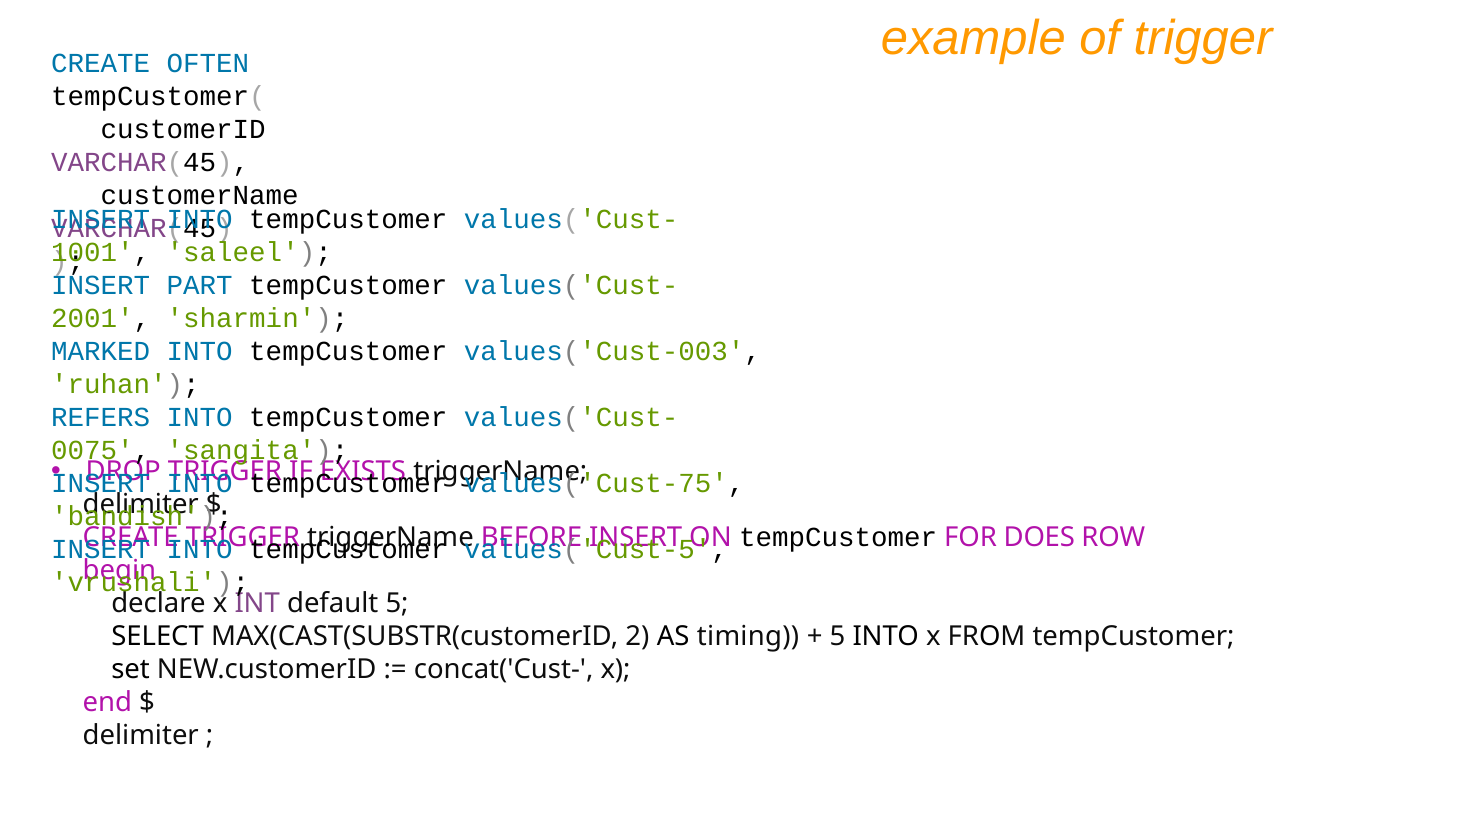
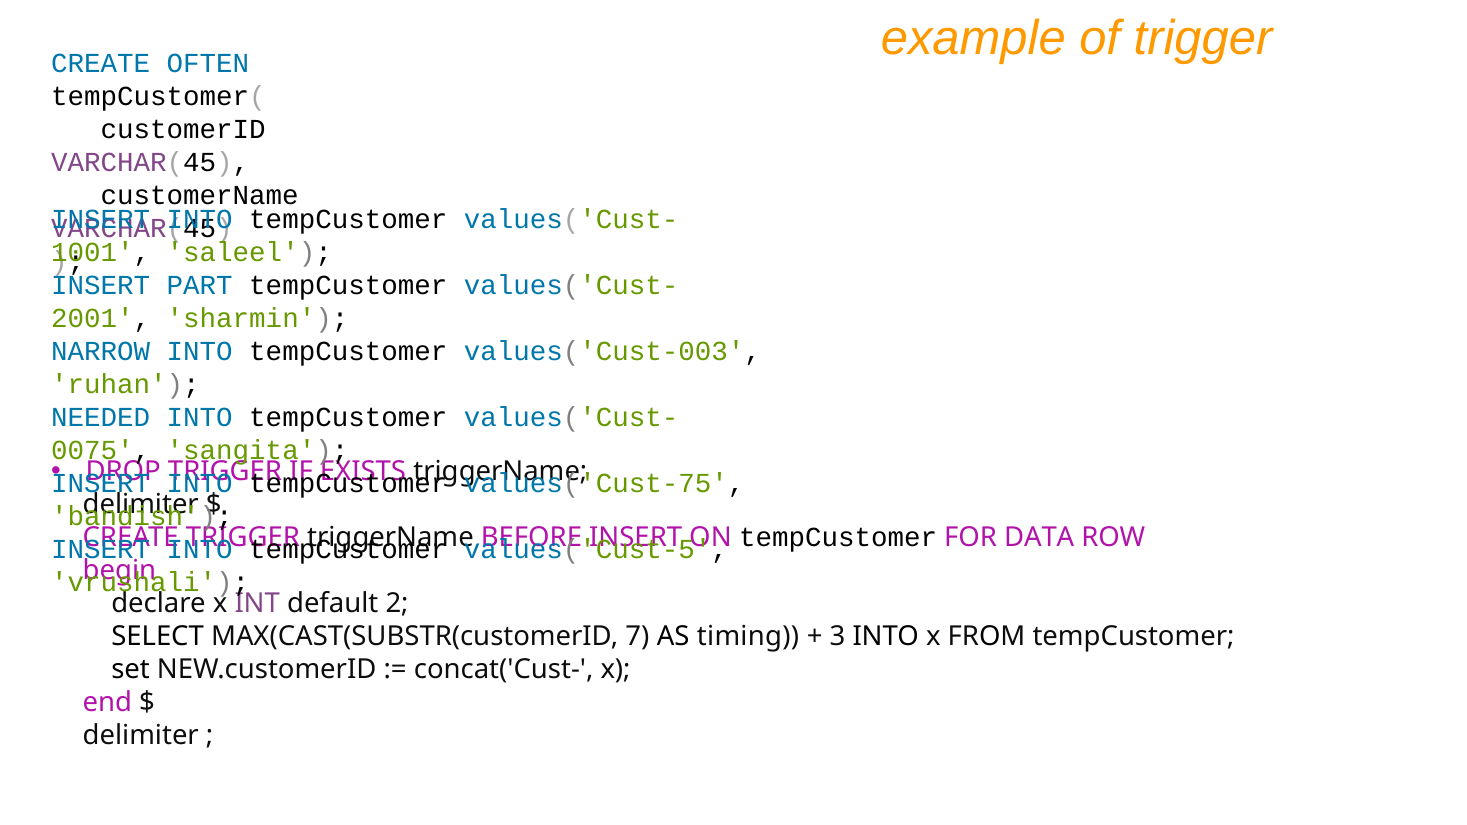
MARKED: MARKED -> NARROW (101, 352)
REFERS: REFERS -> NEEDED (101, 418)
DOES: DOES -> DATA (1039, 538)
default 5: 5 -> 2 (397, 604)
2: 2 -> 7 (637, 637)
5: 5 -> 3 (838, 637)
